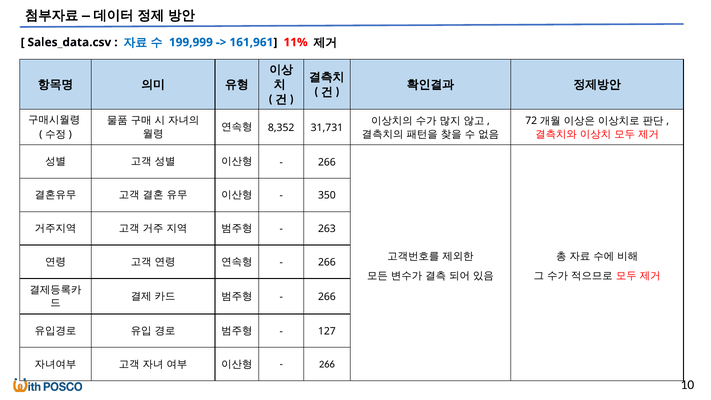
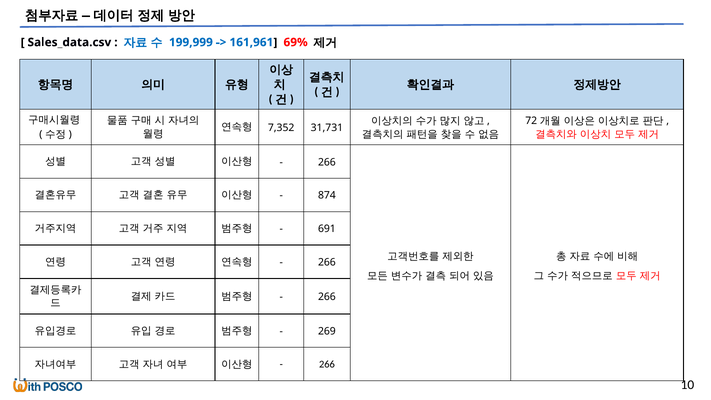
11%: 11% -> 69% (296, 42)
8,352: 8,352 -> 7,352 (281, 128)
350: 350 -> 874 (327, 195)
263: 263 -> 691 (327, 229)
127: 127 -> 269 (327, 331)
